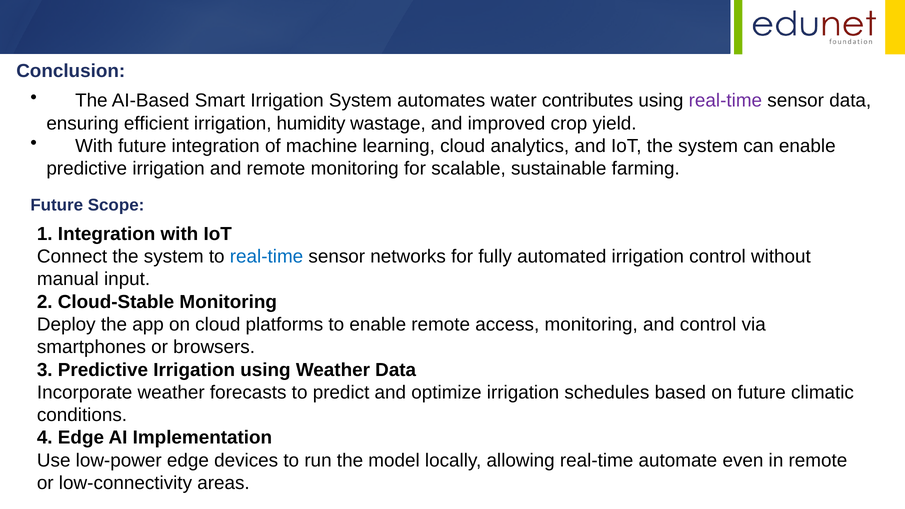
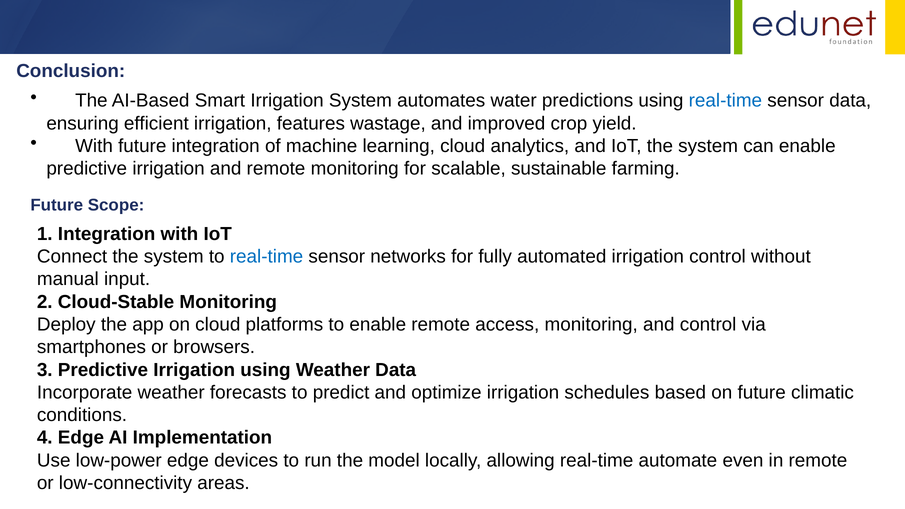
contributes: contributes -> predictions (588, 101)
real-time colour: purple -> blue (725, 101)
humidity: humidity -> features (311, 123)
